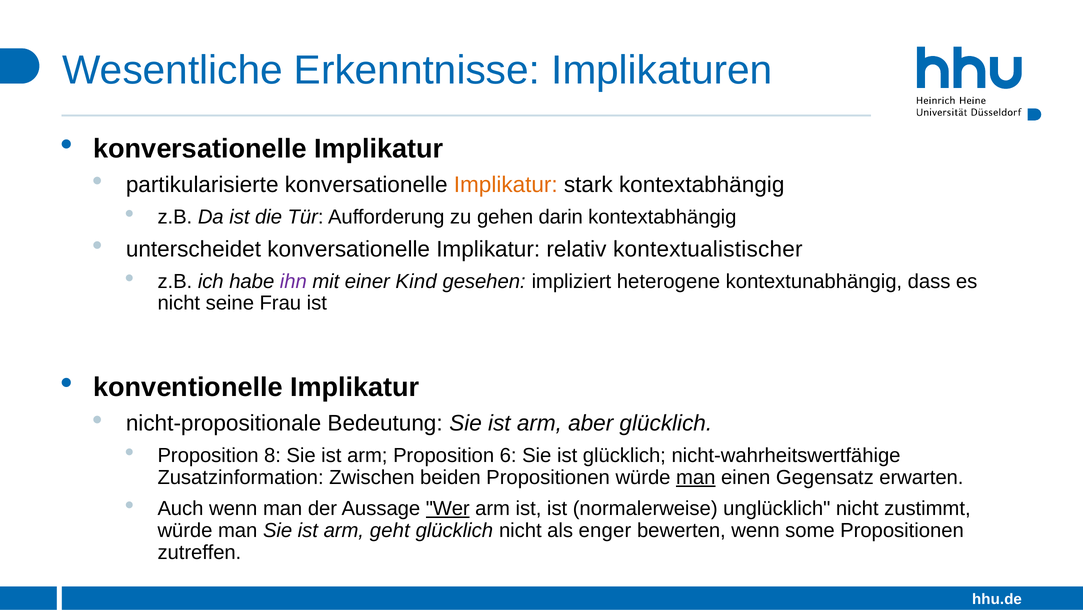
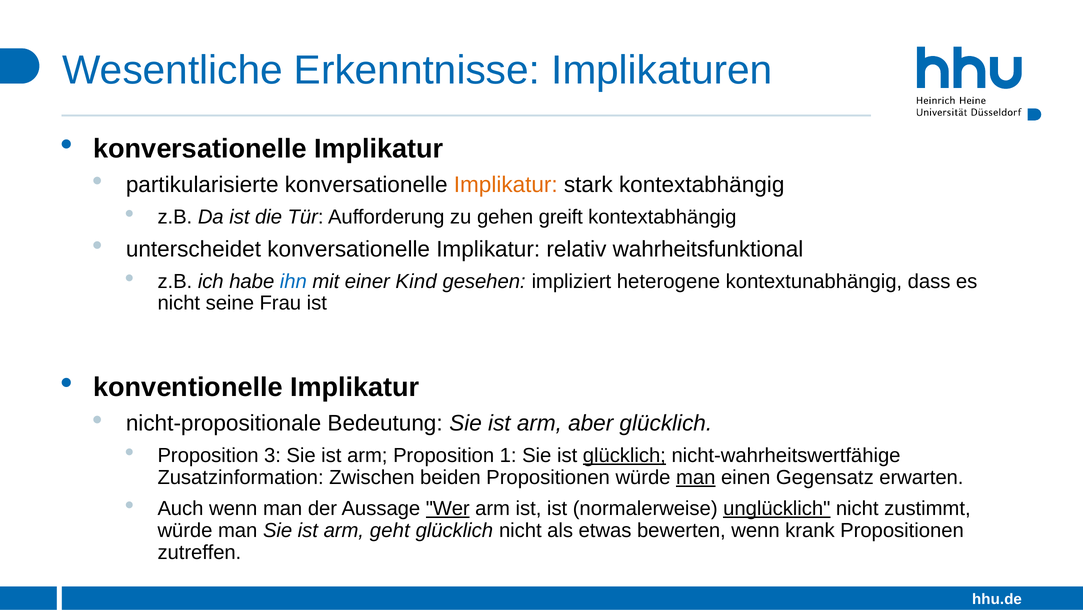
darin: darin -> greift (561, 217)
kontextualistischer: kontextualistischer -> wahrheitsfunktional (708, 249)
ihn colour: purple -> blue (293, 281)
8: 8 -> 3 (272, 456)
6: 6 -> 1 (508, 456)
glücklich underline: none -> present (624, 456)
unglücklich underline: none -> present (777, 508)
enger: enger -> etwas (605, 530)
some: some -> krank (810, 530)
